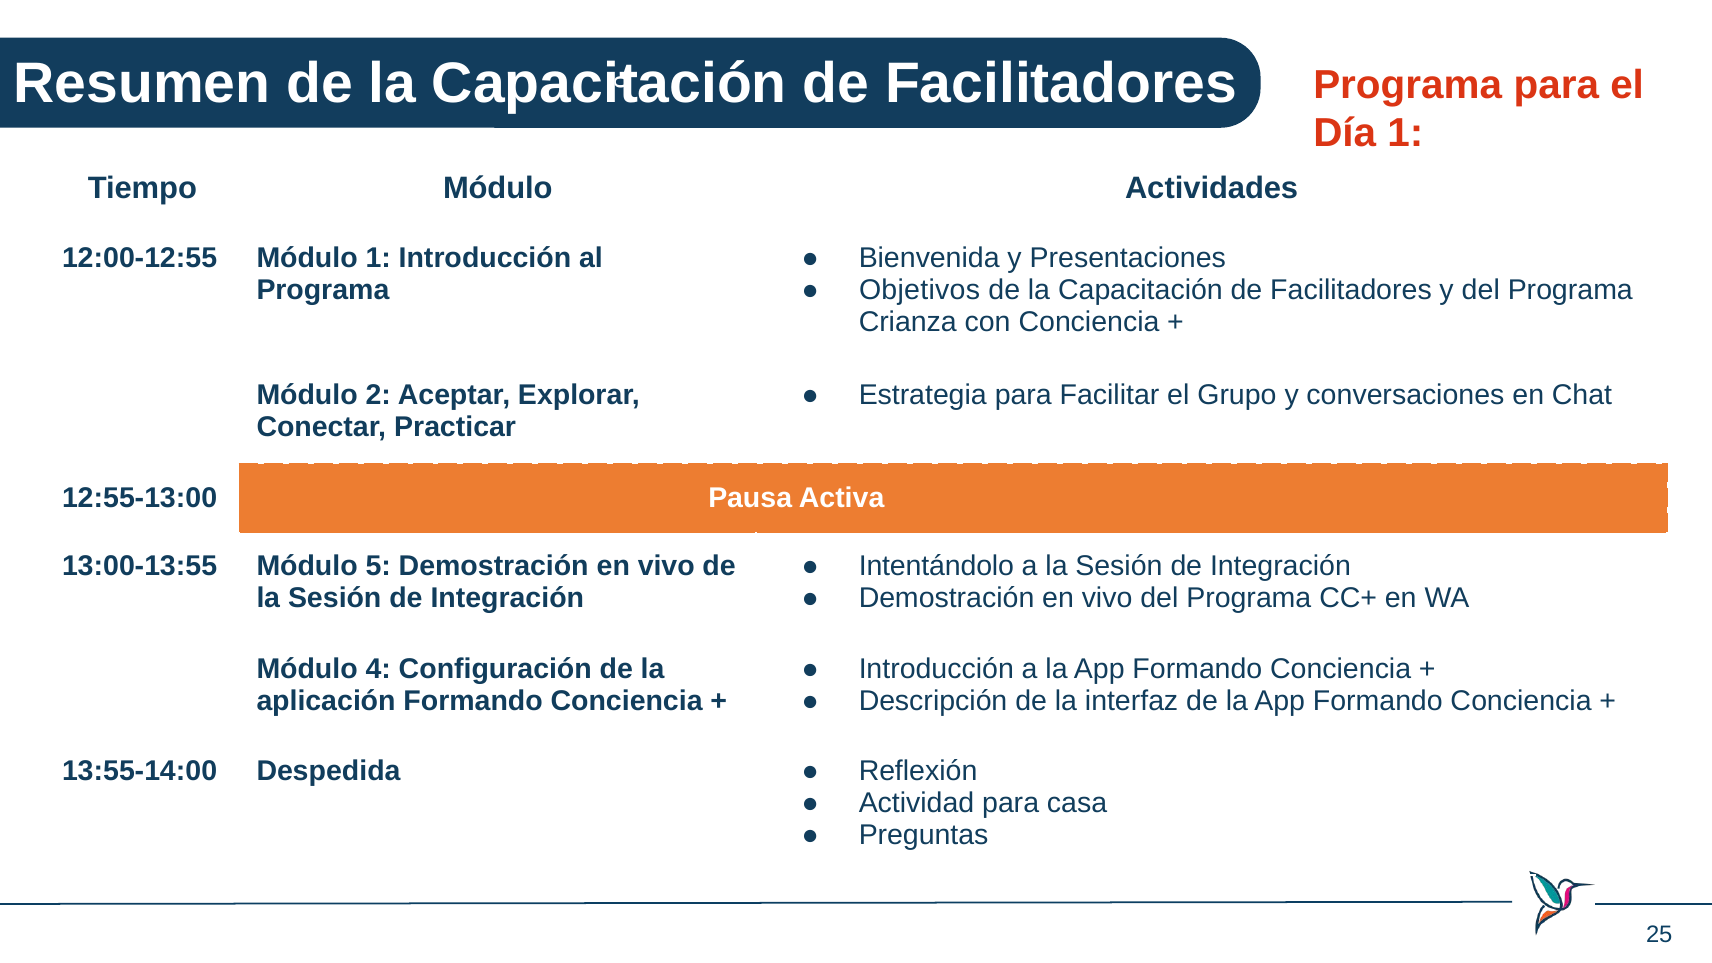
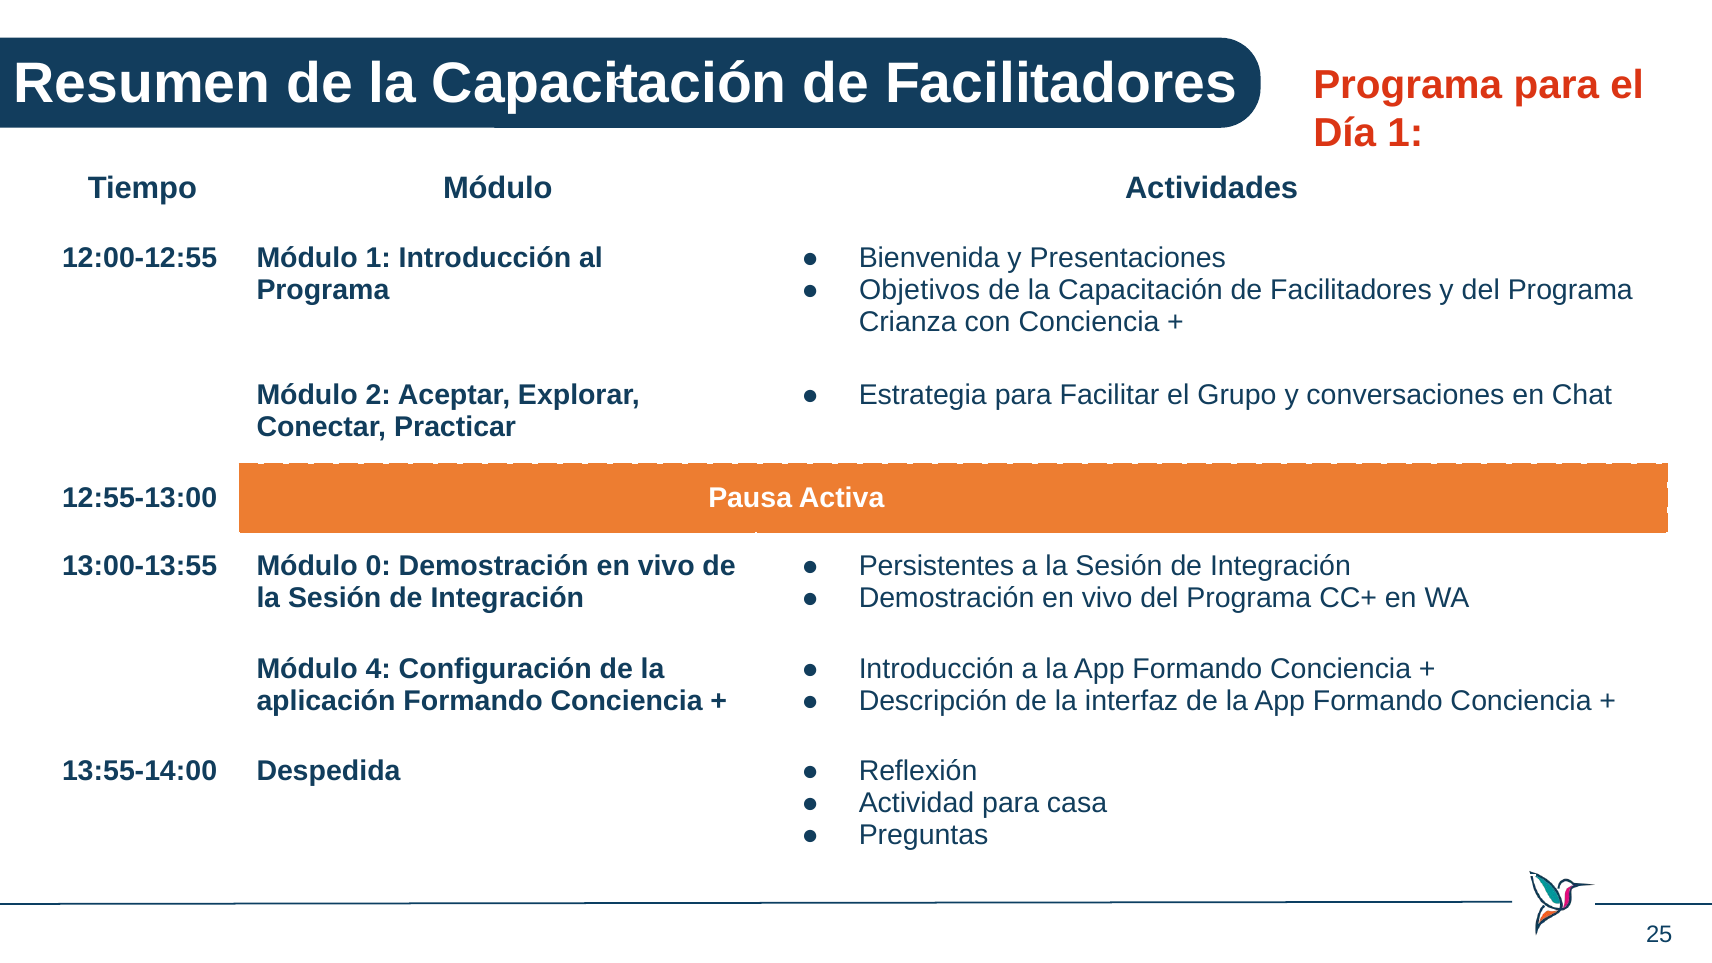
5: 5 -> 0 (378, 566)
Intentándolo: Intentándolo -> Persistentes (936, 566)
